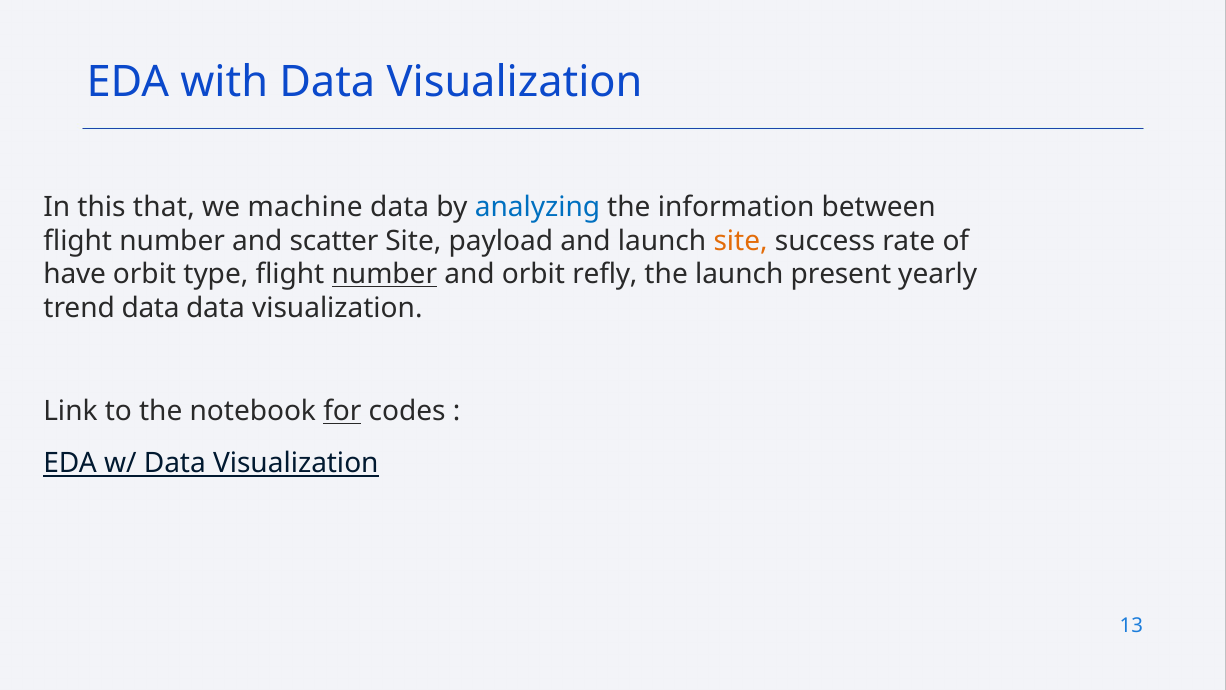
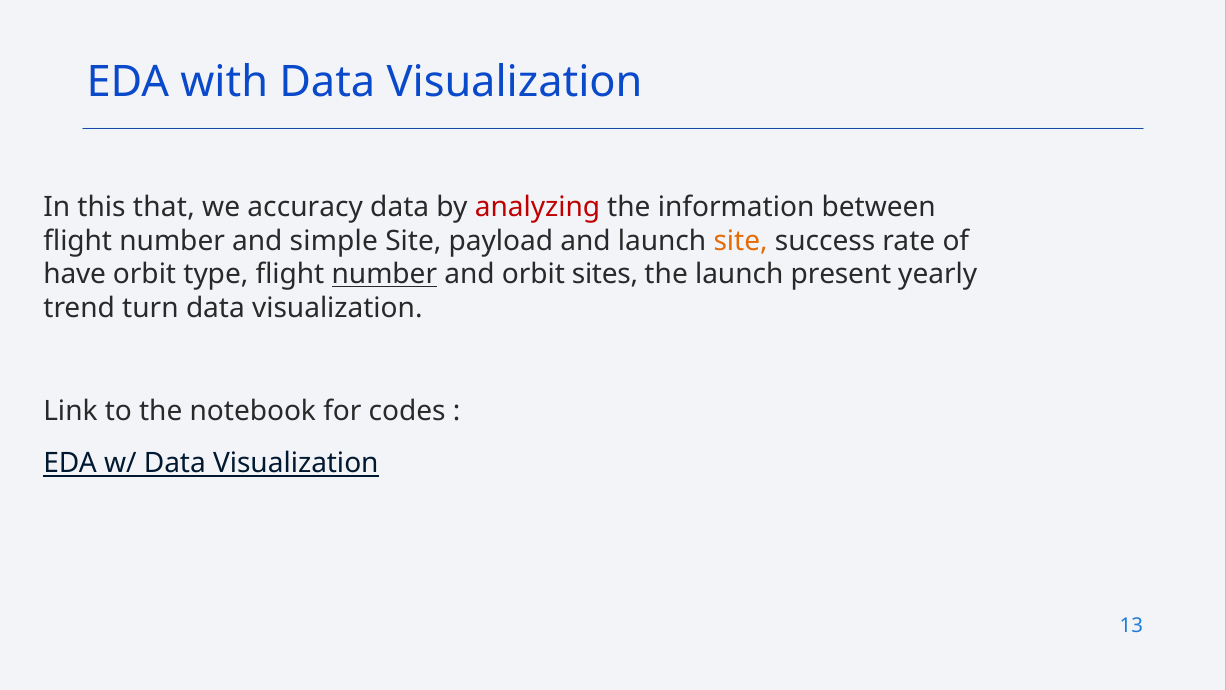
machine: machine -> accuracy (305, 207)
analyzing colour: blue -> red (537, 207)
scatter: scatter -> simple (334, 241)
refly: refly -> sites (605, 274)
trend data: data -> turn (150, 308)
for underline: present -> none (342, 411)
